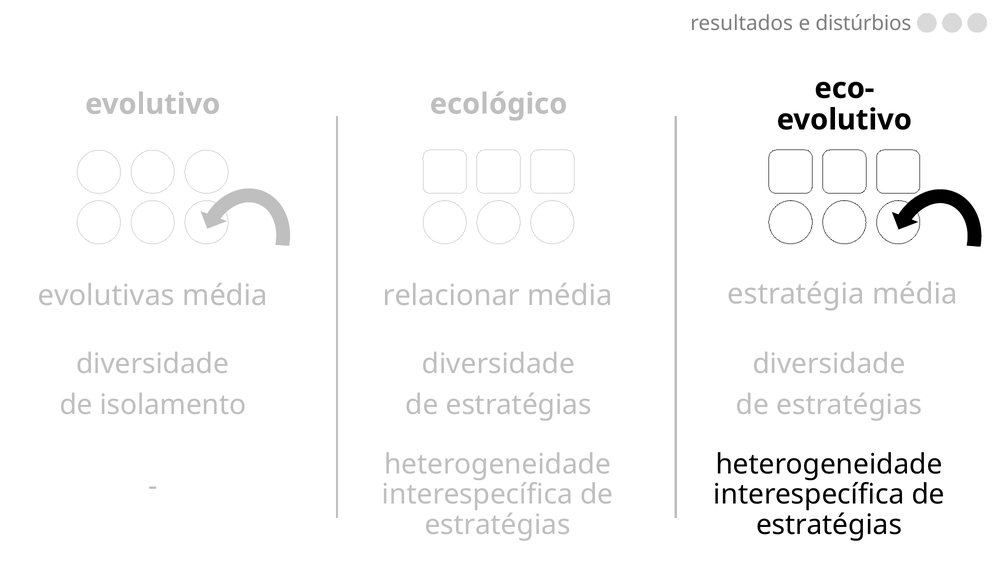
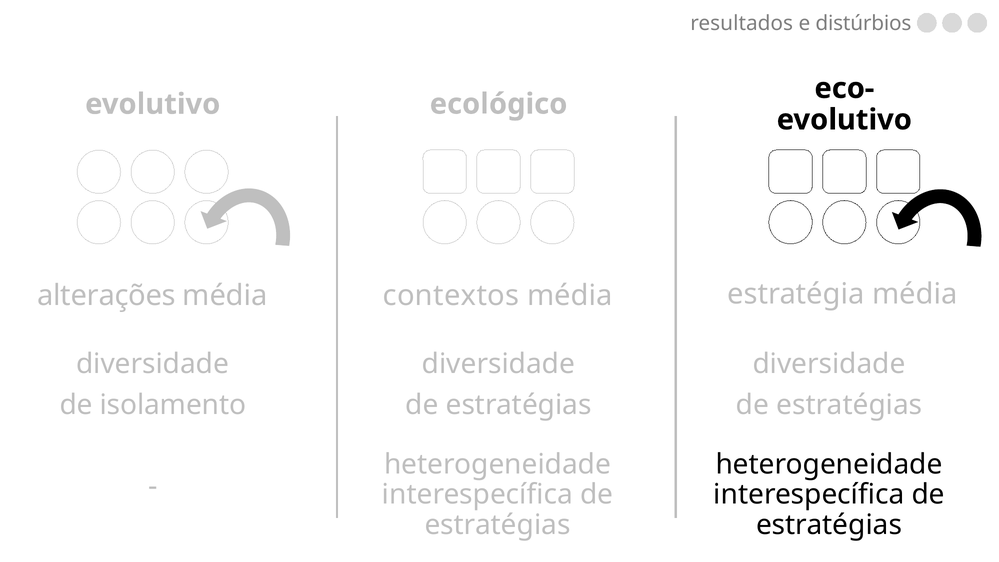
evolutivas: evolutivas -> alterações (106, 296)
relacionar: relacionar -> contextos (451, 296)
